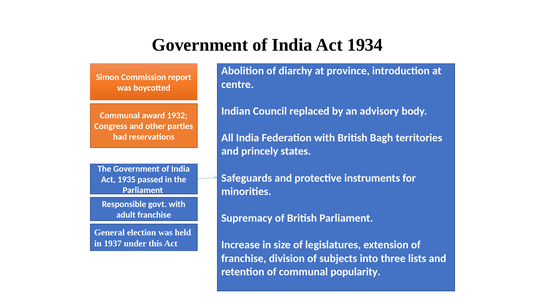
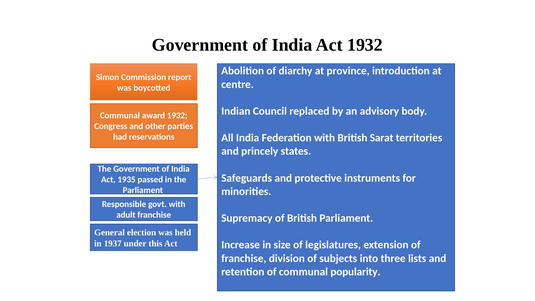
Act 1934: 1934 -> 1932 (365, 45)
Bagh: Bagh -> Sarat (382, 138)
